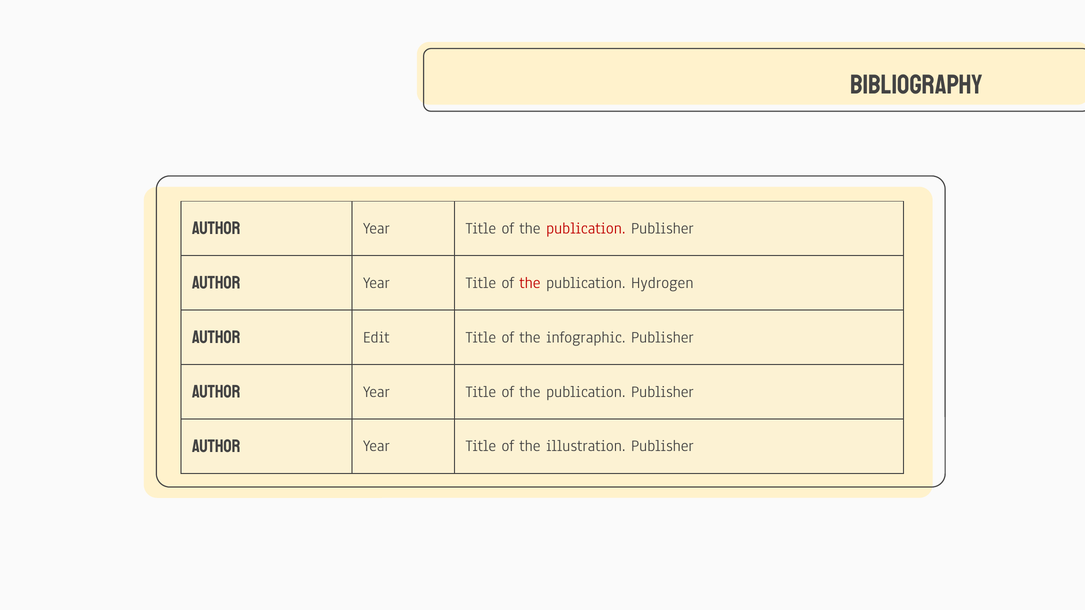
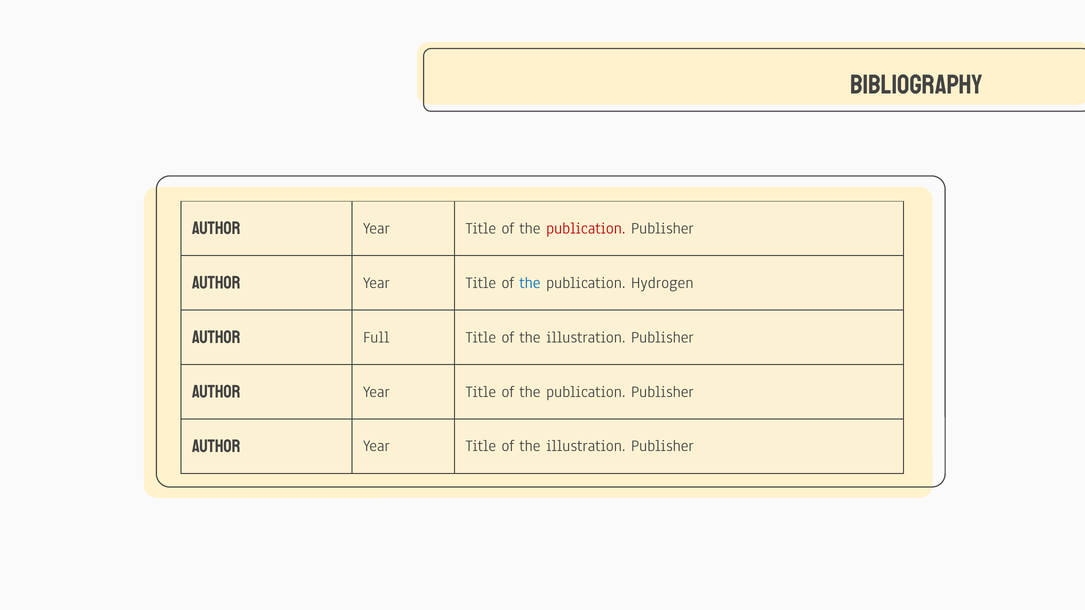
the colour: red -> blue (530, 283)
Edit: Edit -> Full (376, 337)
infographic: infographic -> illustration (586, 337)
